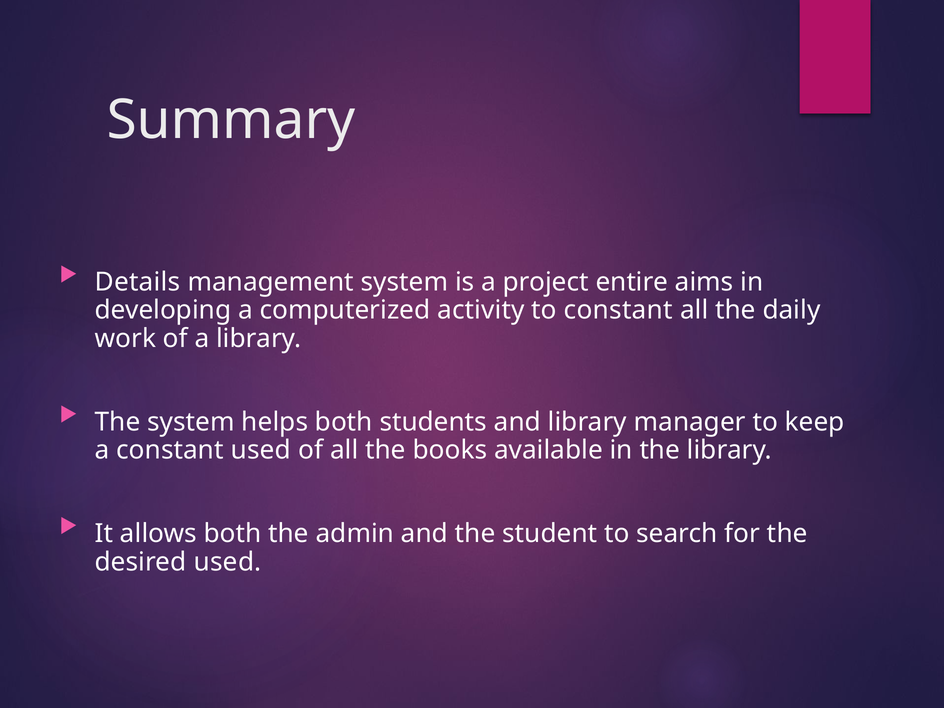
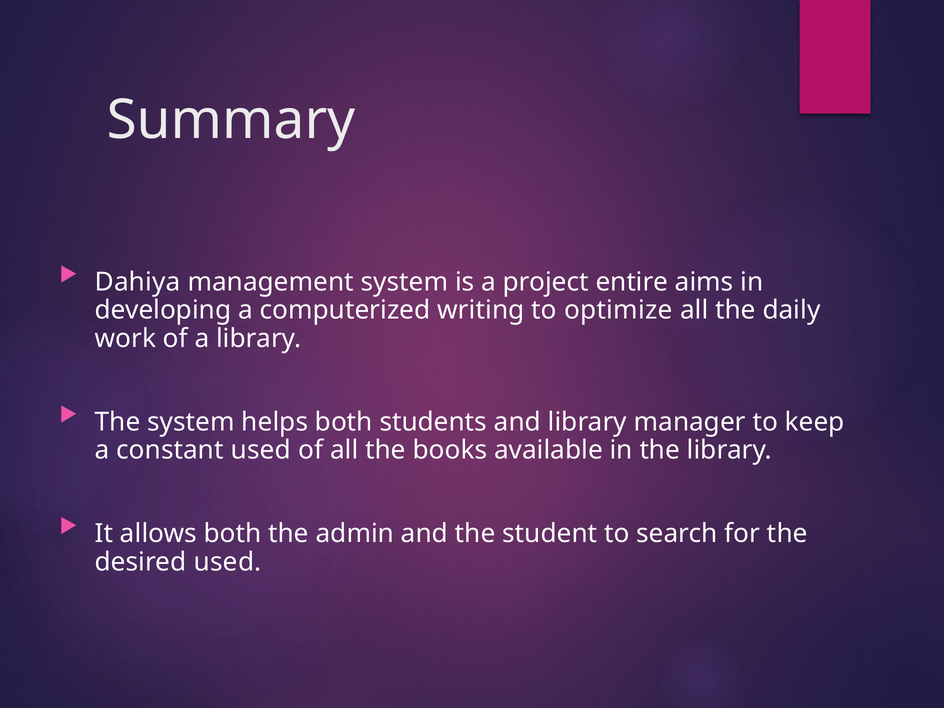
Details: Details -> Dahiya (138, 282)
activity: activity -> writing (481, 310)
to constant: constant -> optimize (618, 310)
